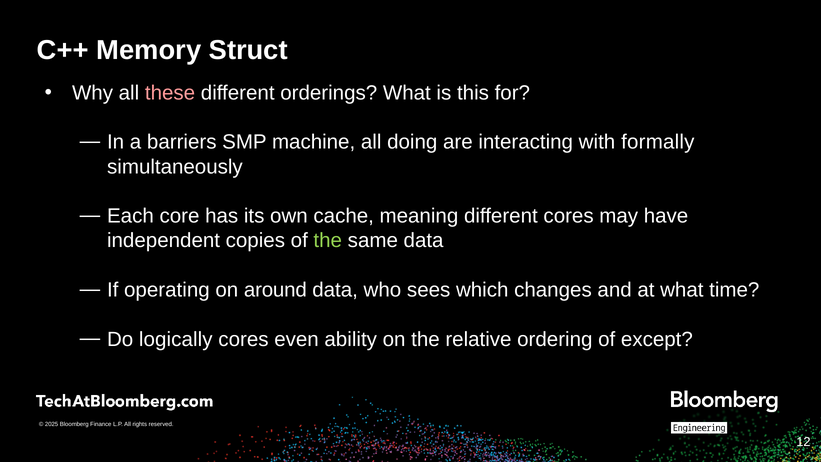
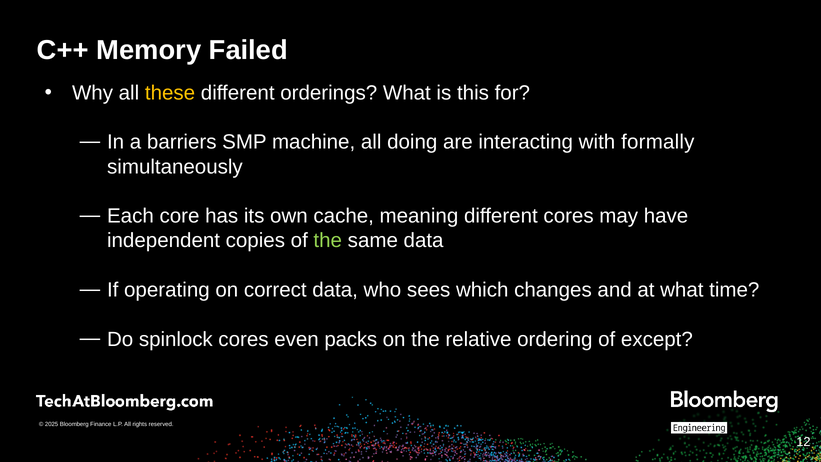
Struct: Struct -> Failed (248, 50)
these colour: pink -> yellow (170, 93)
around: around -> correct (275, 290)
logically: logically -> spinlock (176, 339)
ability: ability -> packs (351, 339)
